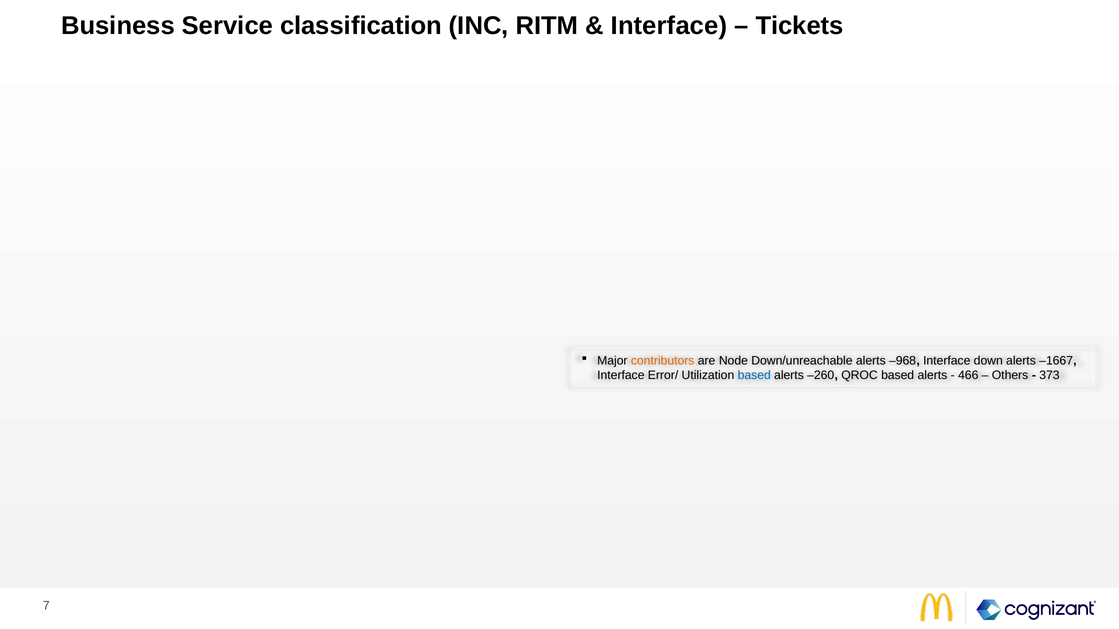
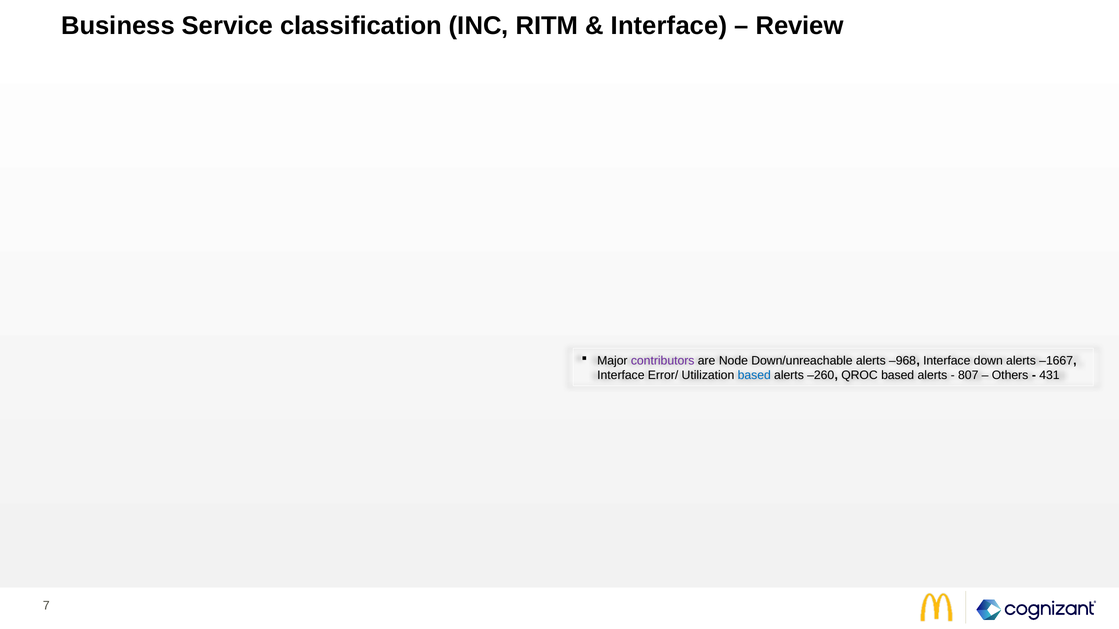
Tickets: Tickets -> Review (800, 26)
contributors colour: orange -> purple (663, 361)
466: 466 -> 807 (968, 376)
373: 373 -> 431 (1050, 376)
